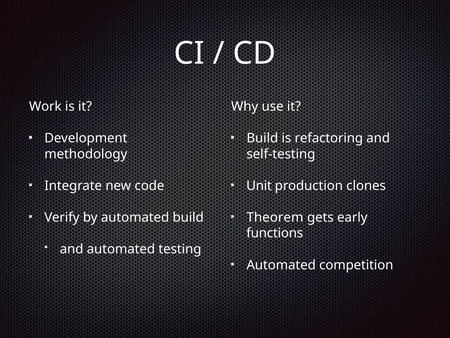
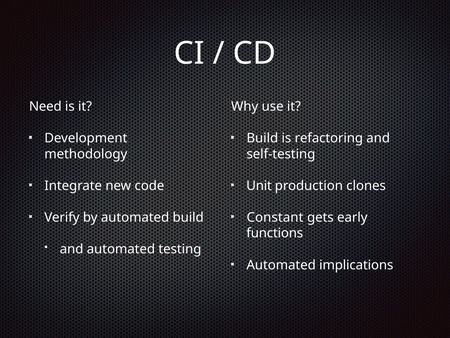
Work: Work -> Need (45, 106)
Theorem: Theorem -> Constant (275, 217)
competition: competition -> implications (356, 265)
